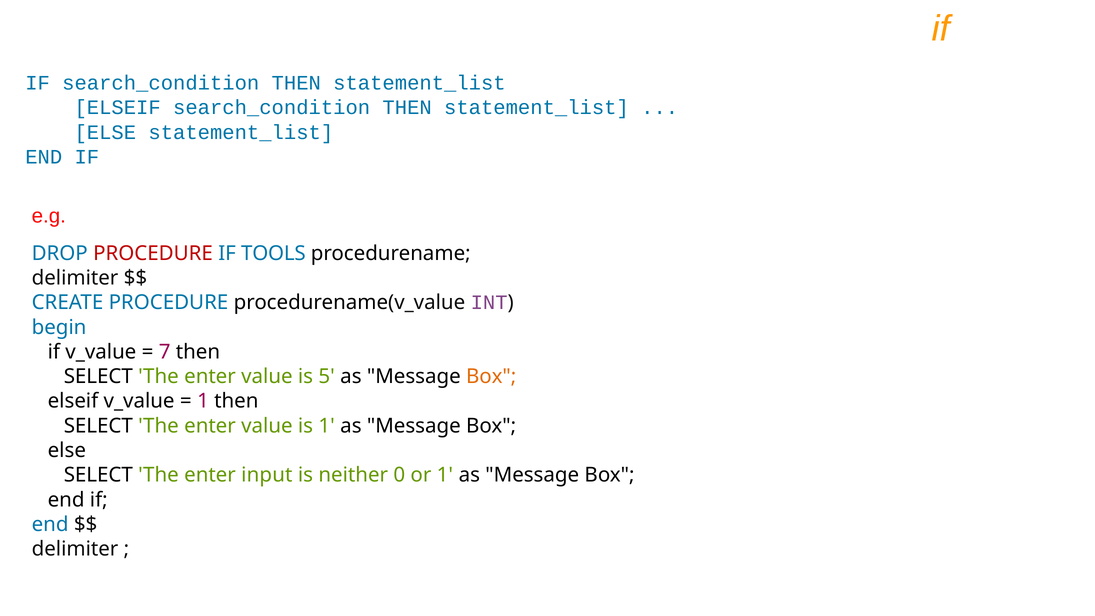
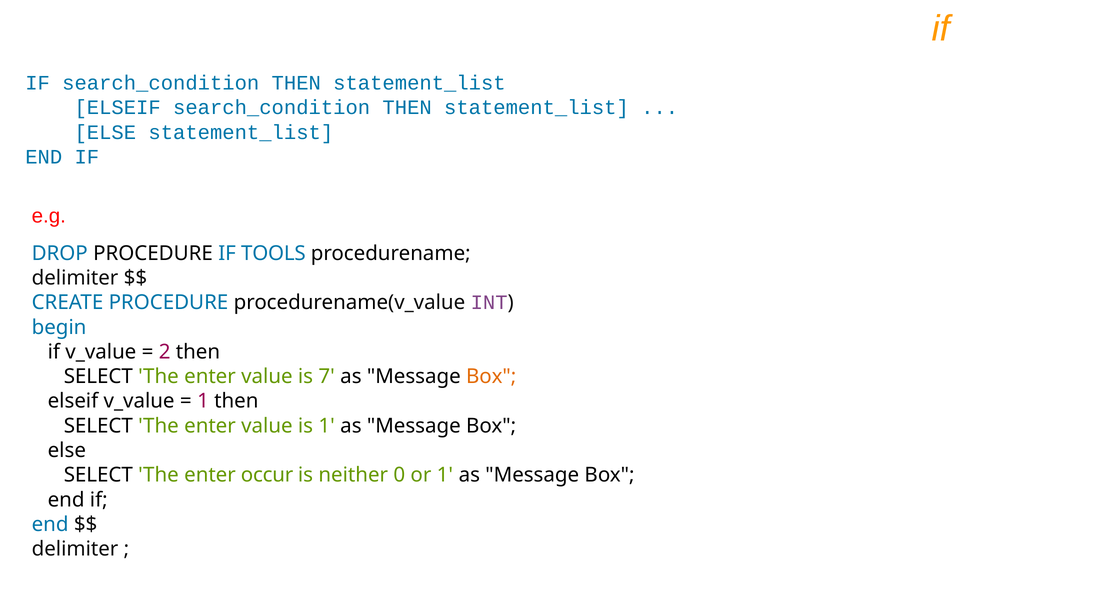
PROCEDURE colour: red -> black (153, 253)
7: 7 -> 2 (165, 352)
5: 5 -> 7 (327, 377)
input: input -> occur (267, 475)
